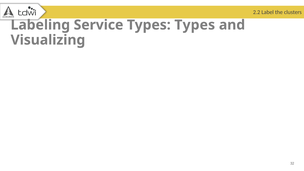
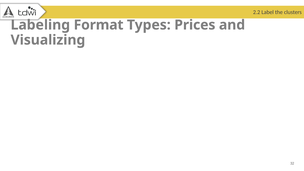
Service: Service -> Format (99, 25)
Types Types: Types -> Prices (195, 25)
